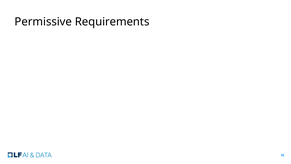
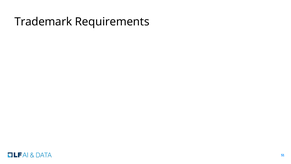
Permissive: Permissive -> Trademark (43, 22)
